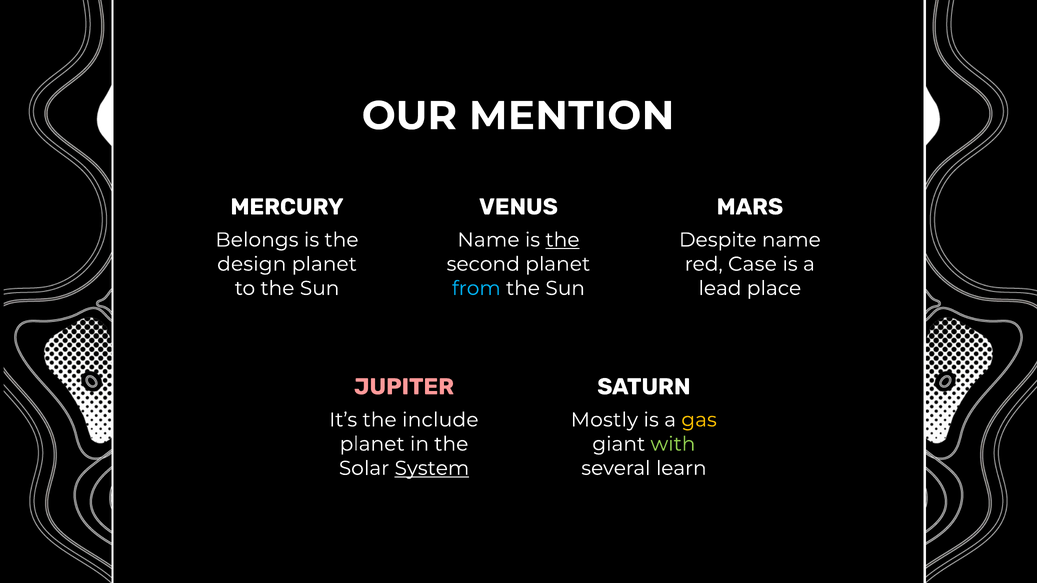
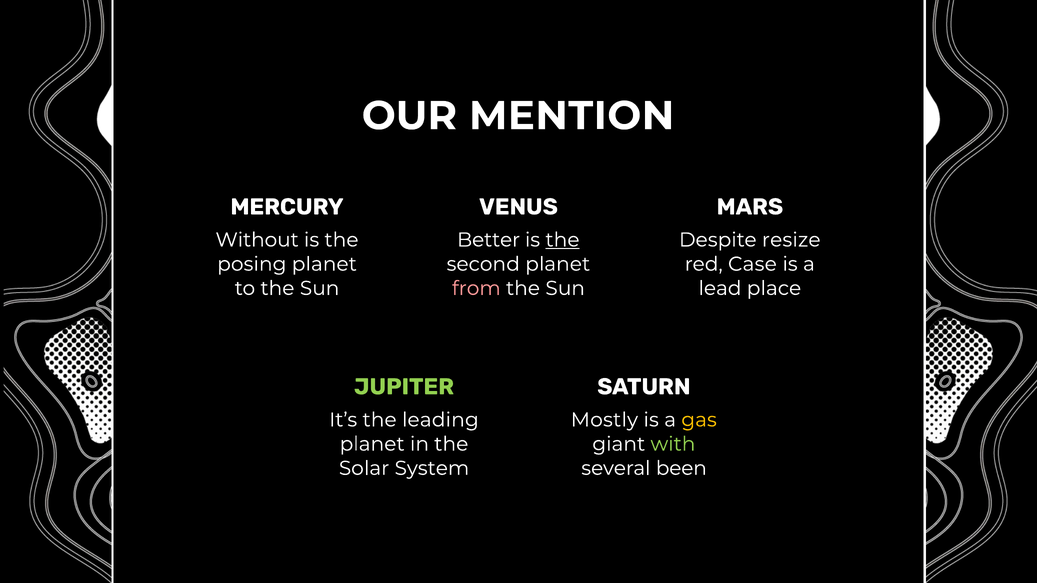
Belongs: Belongs -> Without (257, 240)
Name: Name -> Better (489, 240)
Despite name: name -> resize (791, 240)
design: design -> posing (252, 264)
from colour: light blue -> pink (476, 288)
JUPITER colour: pink -> light green (404, 387)
include: include -> leading (440, 420)
System underline: present -> none (432, 468)
learn: learn -> been (681, 468)
